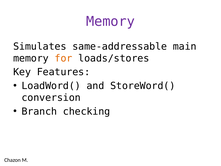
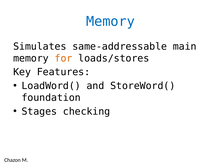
Memory colour: purple -> blue (110, 21)
conversion: conversion -> foundation (51, 97)
Branch: Branch -> Stages (39, 111)
